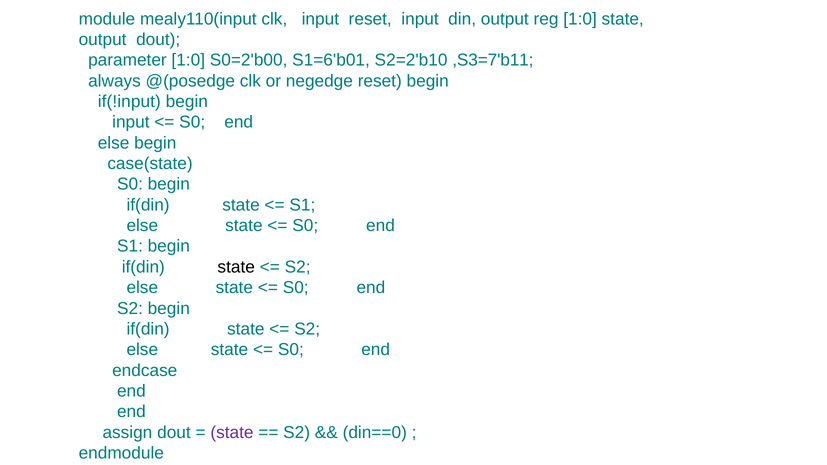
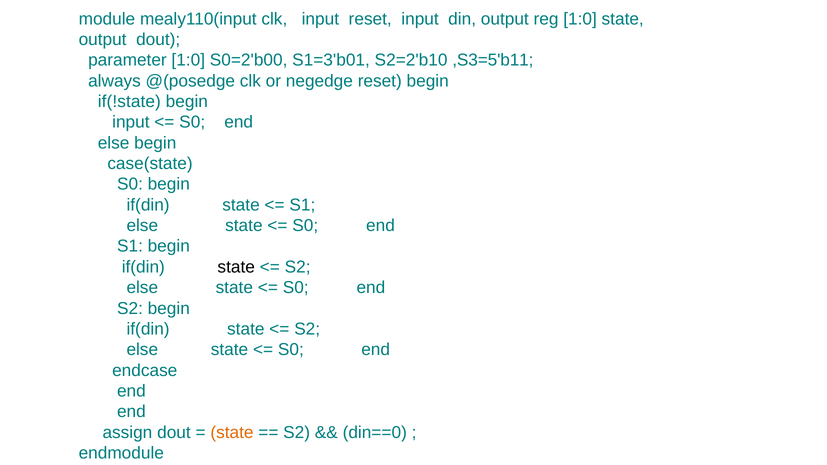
S1=6'b01: S1=6'b01 -> S1=3'b01 (331, 60)
,S3=7'b11: ,S3=7'b11 -> ,S3=5'b11 (493, 60)
if(!input: if(!input -> if(!state (129, 102)
state colour: purple -> orange (232, 433)
